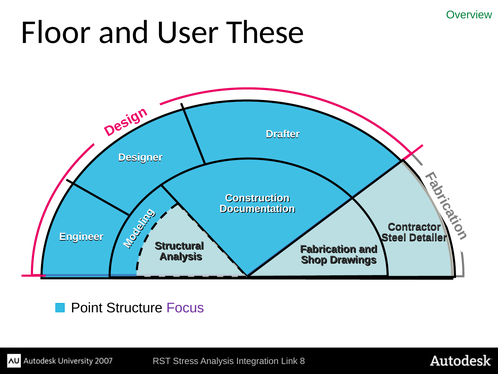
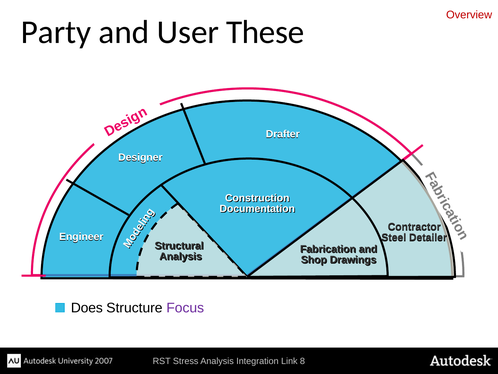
Overview colour: green -> red (469, 15)
Floor: Floor -> Party (56, 32)
Point: Point -> Does (87, 307)
